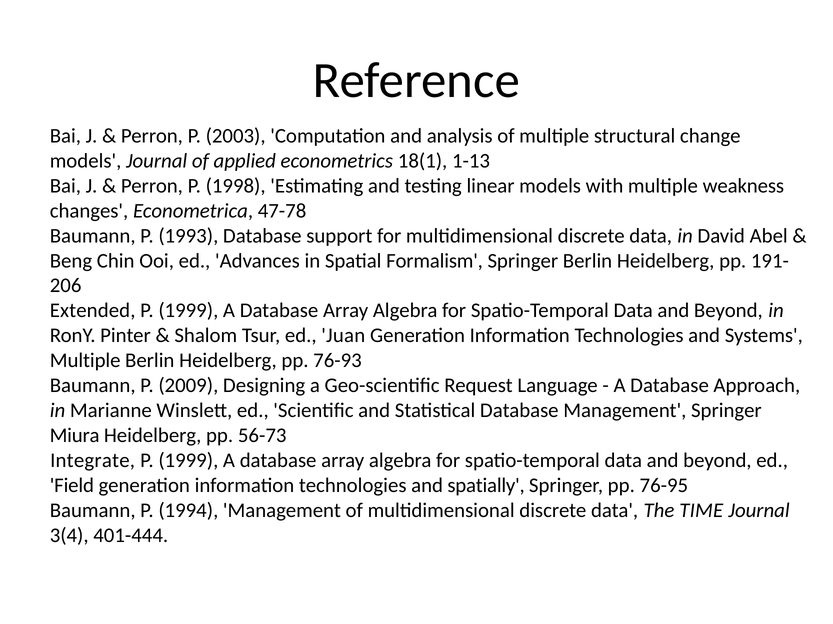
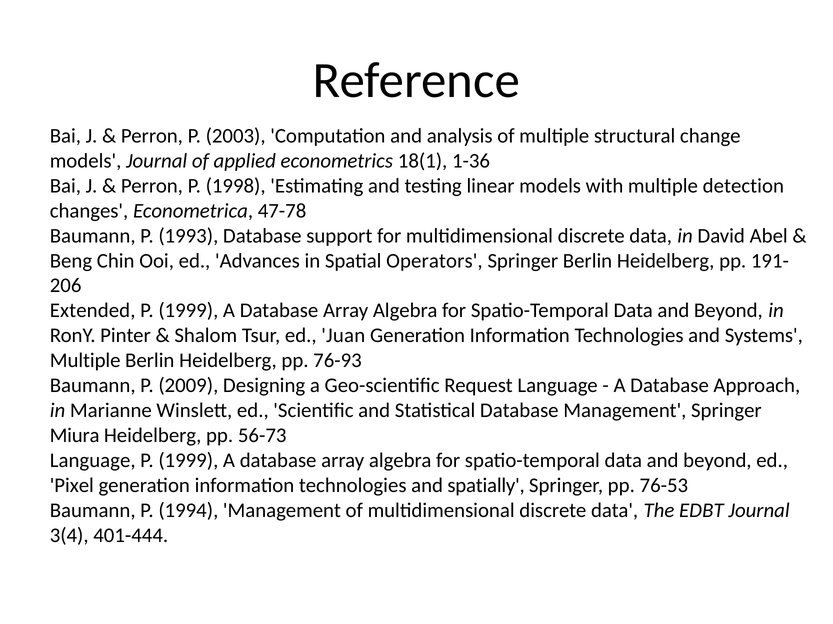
1-13: 1-13 -> 1-36 (471, 161)
weakness: weakness -> detection (743, 186)
Formalism: Formalism -> Operators (434, 261)
Integrate: Integrate -> Language (93, 461)
Field: Field -> Pixel (72, 486)
76-95: 76-95 -> 76-53 (664, 486)
TIME: TIME -> EDBT (701, 511)
